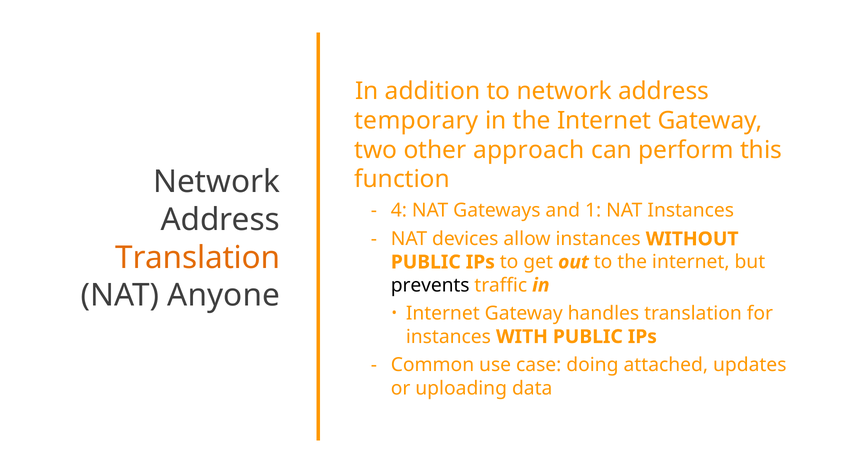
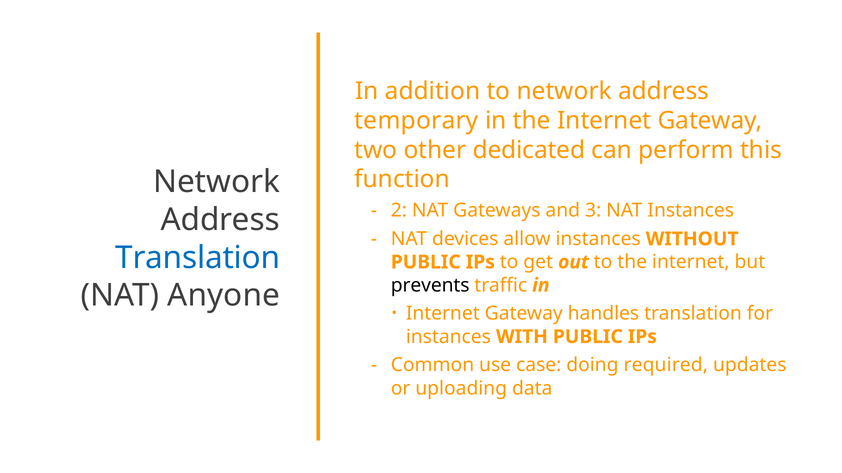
approach: approach -> dedicated (529, 150)
4: 4 -> 2 (399, 211)
1: 1 -> 3 (593, 211)
Translation colour: orange -> blue (198, 258)
attached: attached -> required (666, 366)
